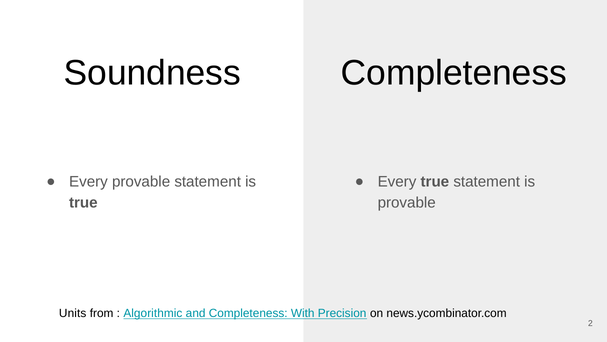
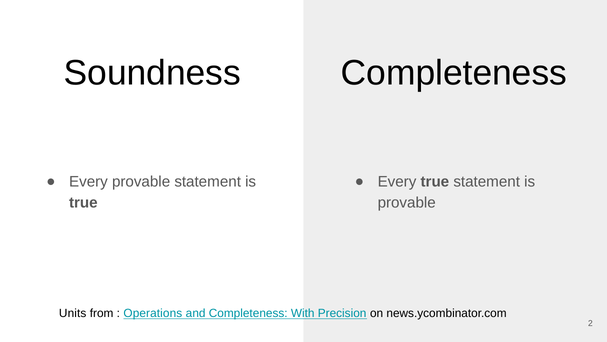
Algorithmic: Algorithmic -> Operations (153, 313)
